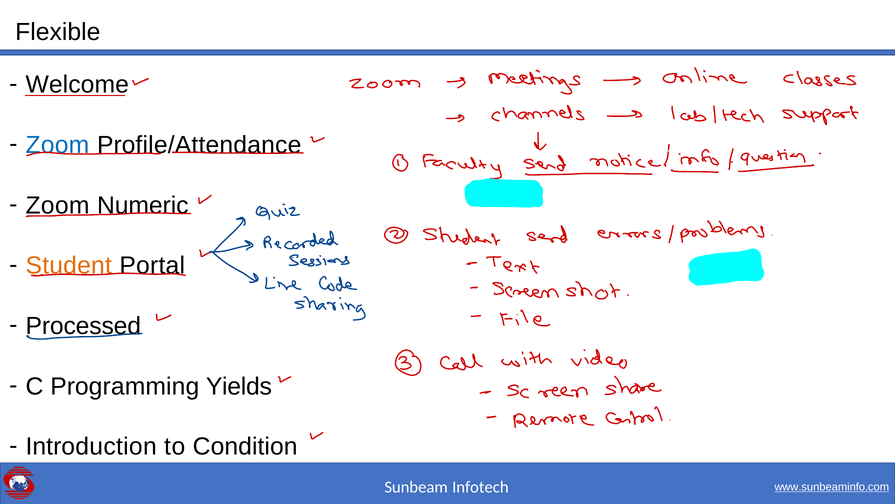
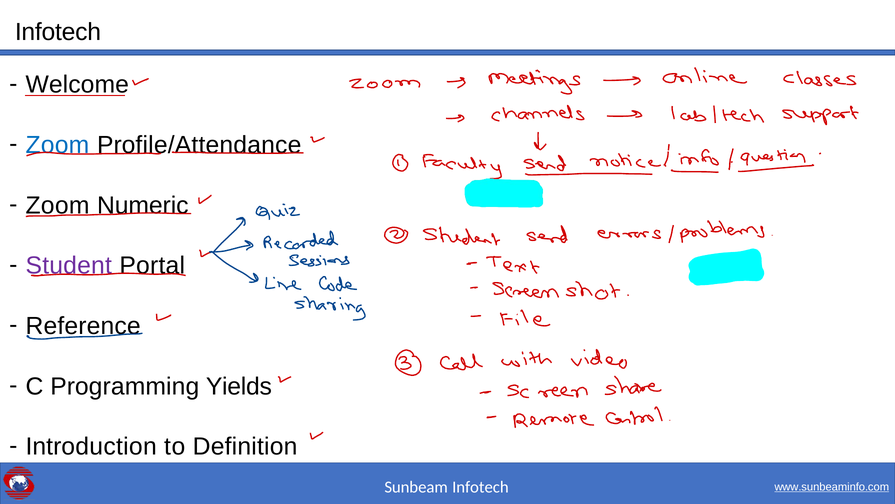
Flexible: Flexible -> Infotech (58, 32)
Student colour: orange -> purple (69, 265)
Processed: Processed -> Reference (83, 326)
Condition: Condition -> Definition (245, 446)
